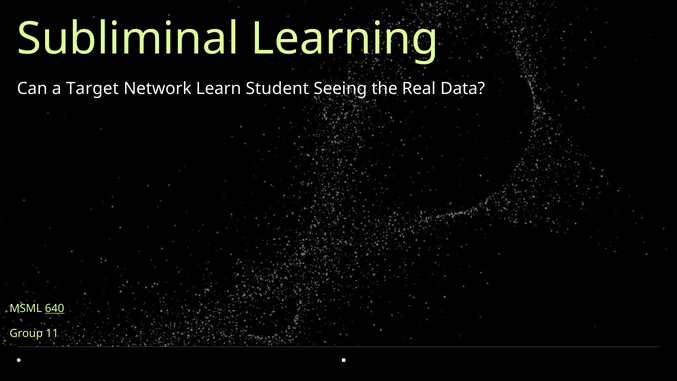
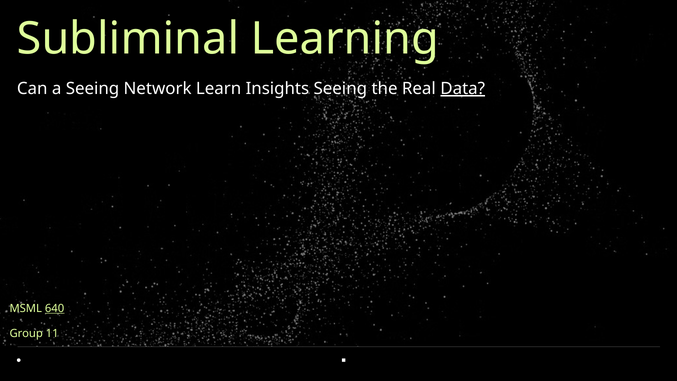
a Target: Target -> Seeing (93, 88)
Student: Student -> Insights (277, 88)
Data underline: none -> present (463, 88)
